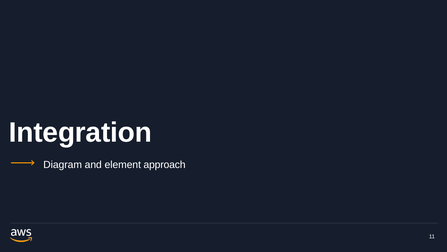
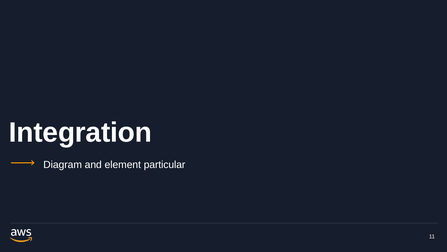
approach: approach -> particular (165, 164)
